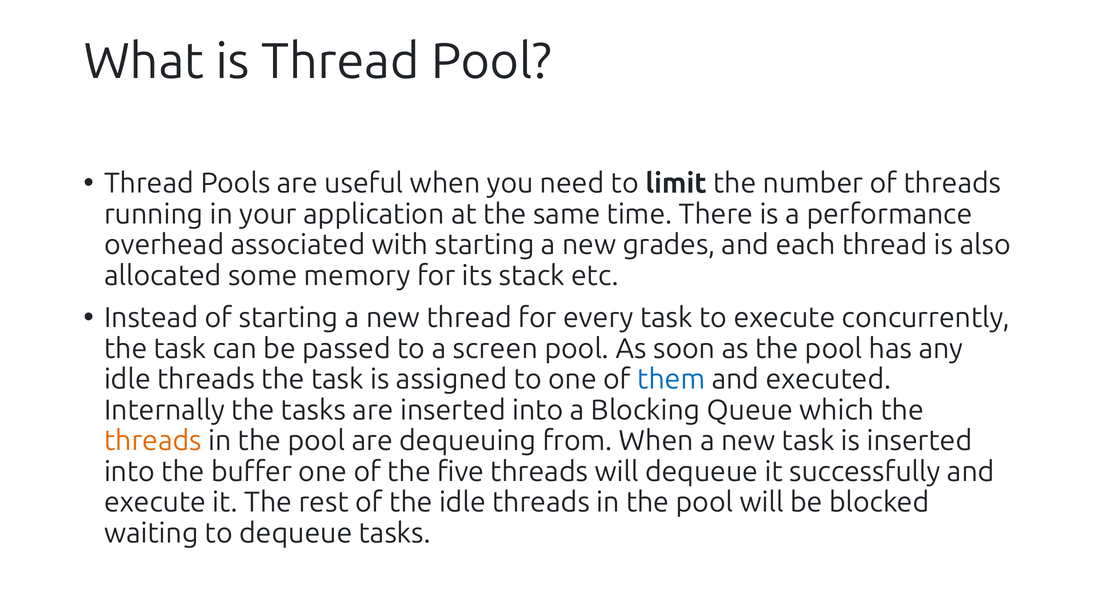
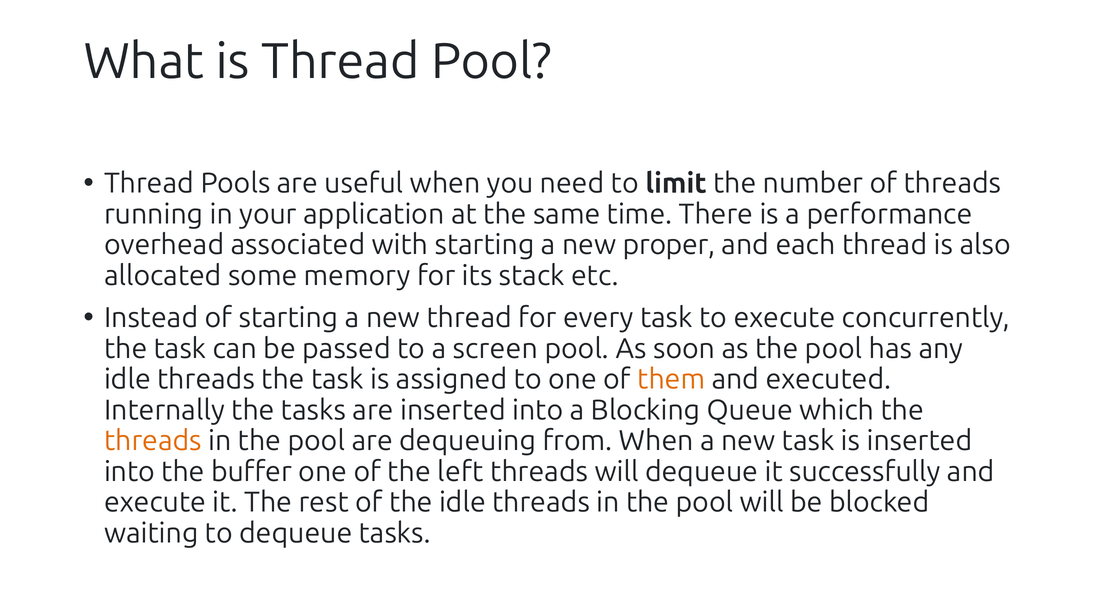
grades: grades -> proper (669, 245)
them colour: blue -> orange (671, 380)
five: five -> left (460, 472)
